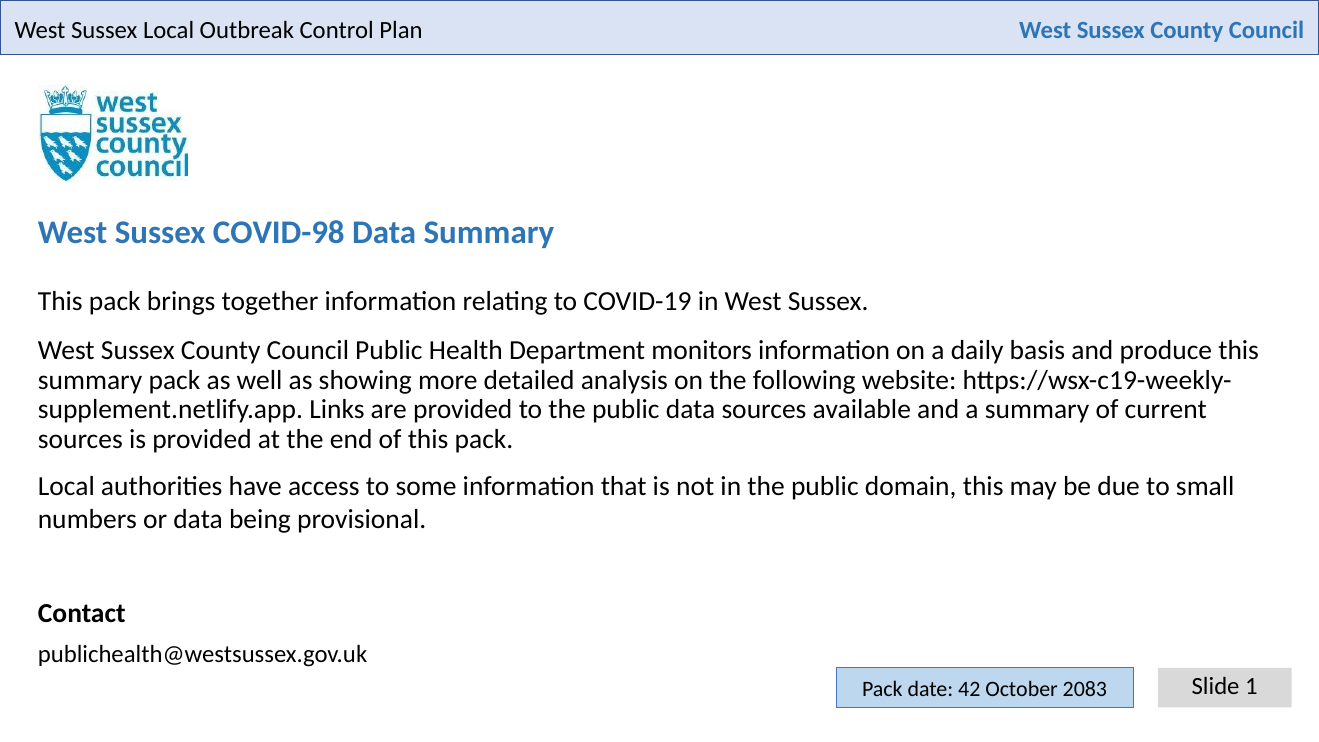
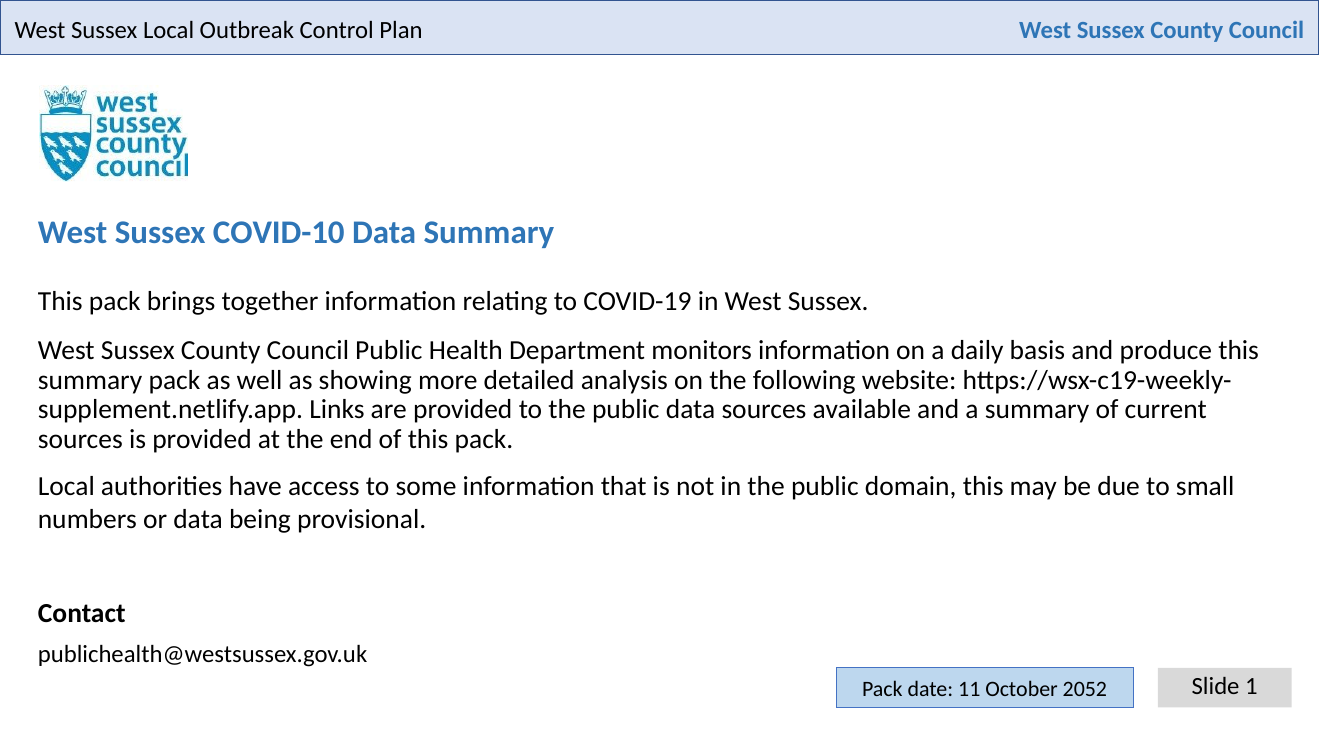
COVID-98: COVID-98 -> COVID-10 (279, 233)
42: 42 -> 11 (969, 689)
2083: 2083 -> 2052 (1085, 689)
